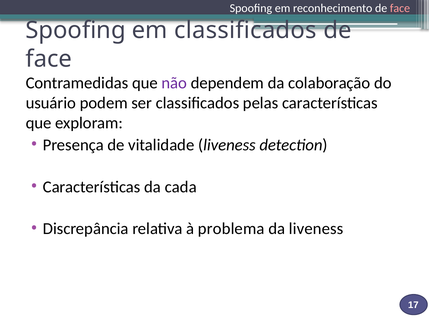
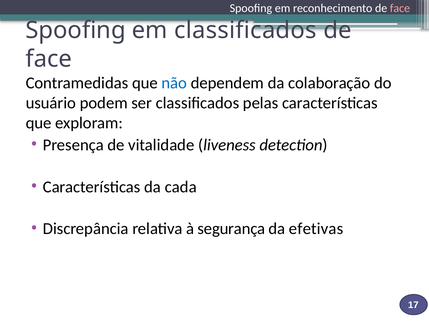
não colour: purple -> blue (174, 83)
problema: problema -> segurança (231, 229)
da liveness: liveness -> efetivas (316, 229)
